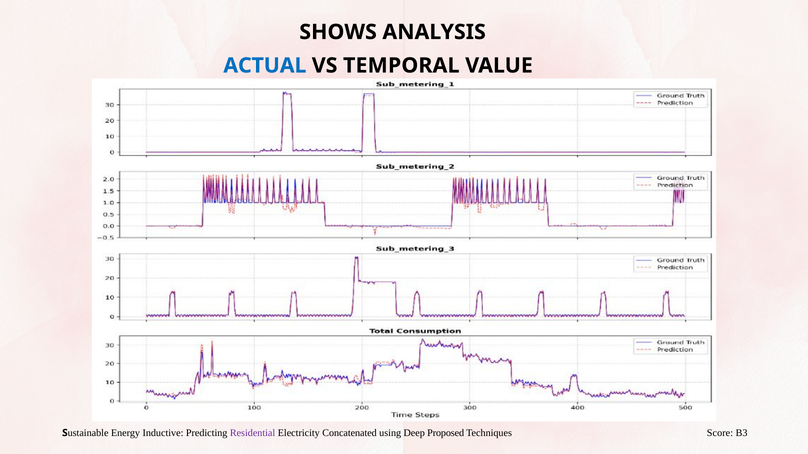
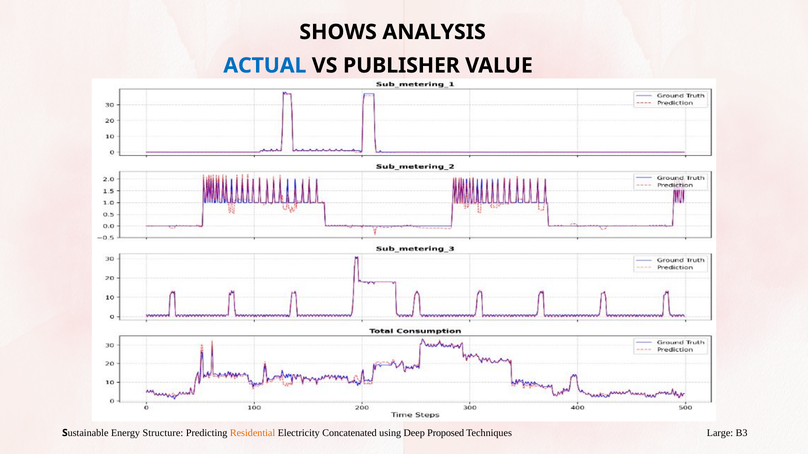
TEMPORAL: TEMPORAL -> PUBLISHER (401, 66)
Score: Score -> Large (720, 433)
Inductive: Inductive -> Structure (163, 433)
Residential colour: purple -> orange (253, 433)
